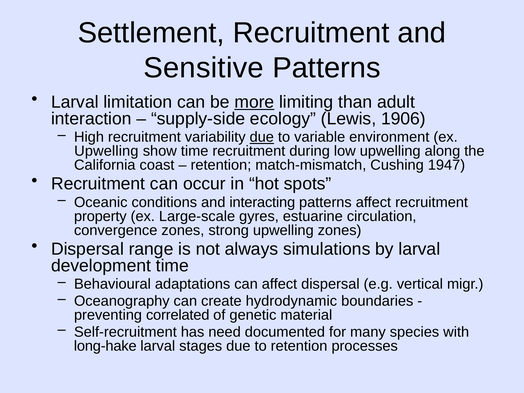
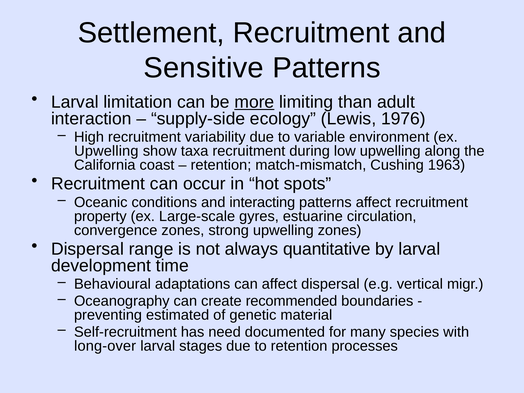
1906: 1906 -> 1976 (403, 119)
due underline: present -> none (262, 137)
show time: time -> taxa (195, 151)
1947: 1947 -> 1963 (446, 165)
simulations: simulations -> quantitative (327, 249)
hydrodynamic: hydrodynamic -> recommended (292, 301)
correlated: correlated -> estimated (178, 315)
long-hake: long-hake -> long-over (105, 346)
